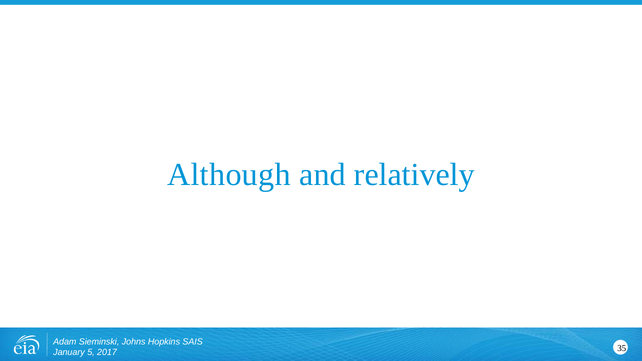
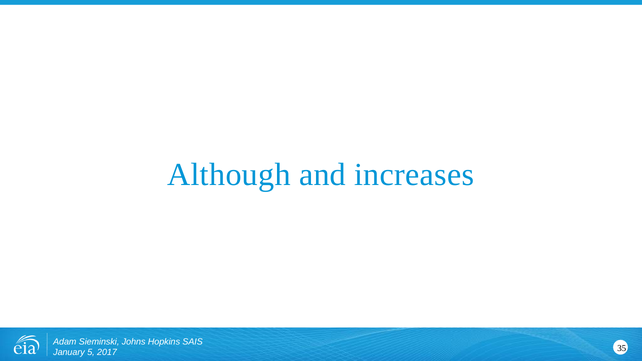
relatively: relatively -> increases (414, 175)
